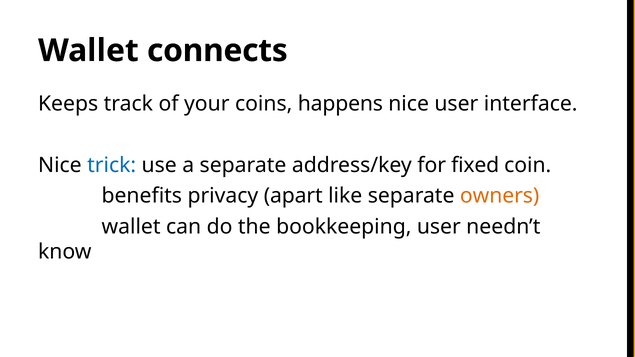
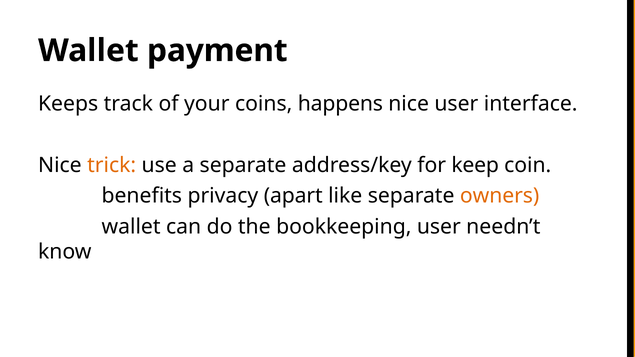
connects: connects -> payment (217, 51)
trick colour: blue -> orange (112, 165)
fixed: fixed -> keep (475, 165)
